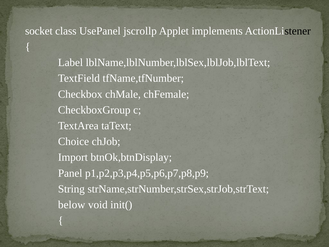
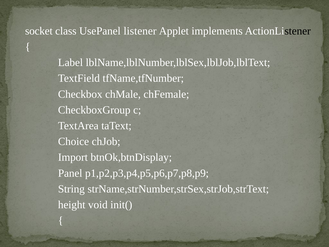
jscrollp: jscrollp -> listener (140, 31)
below: below -> height (72, 205)
